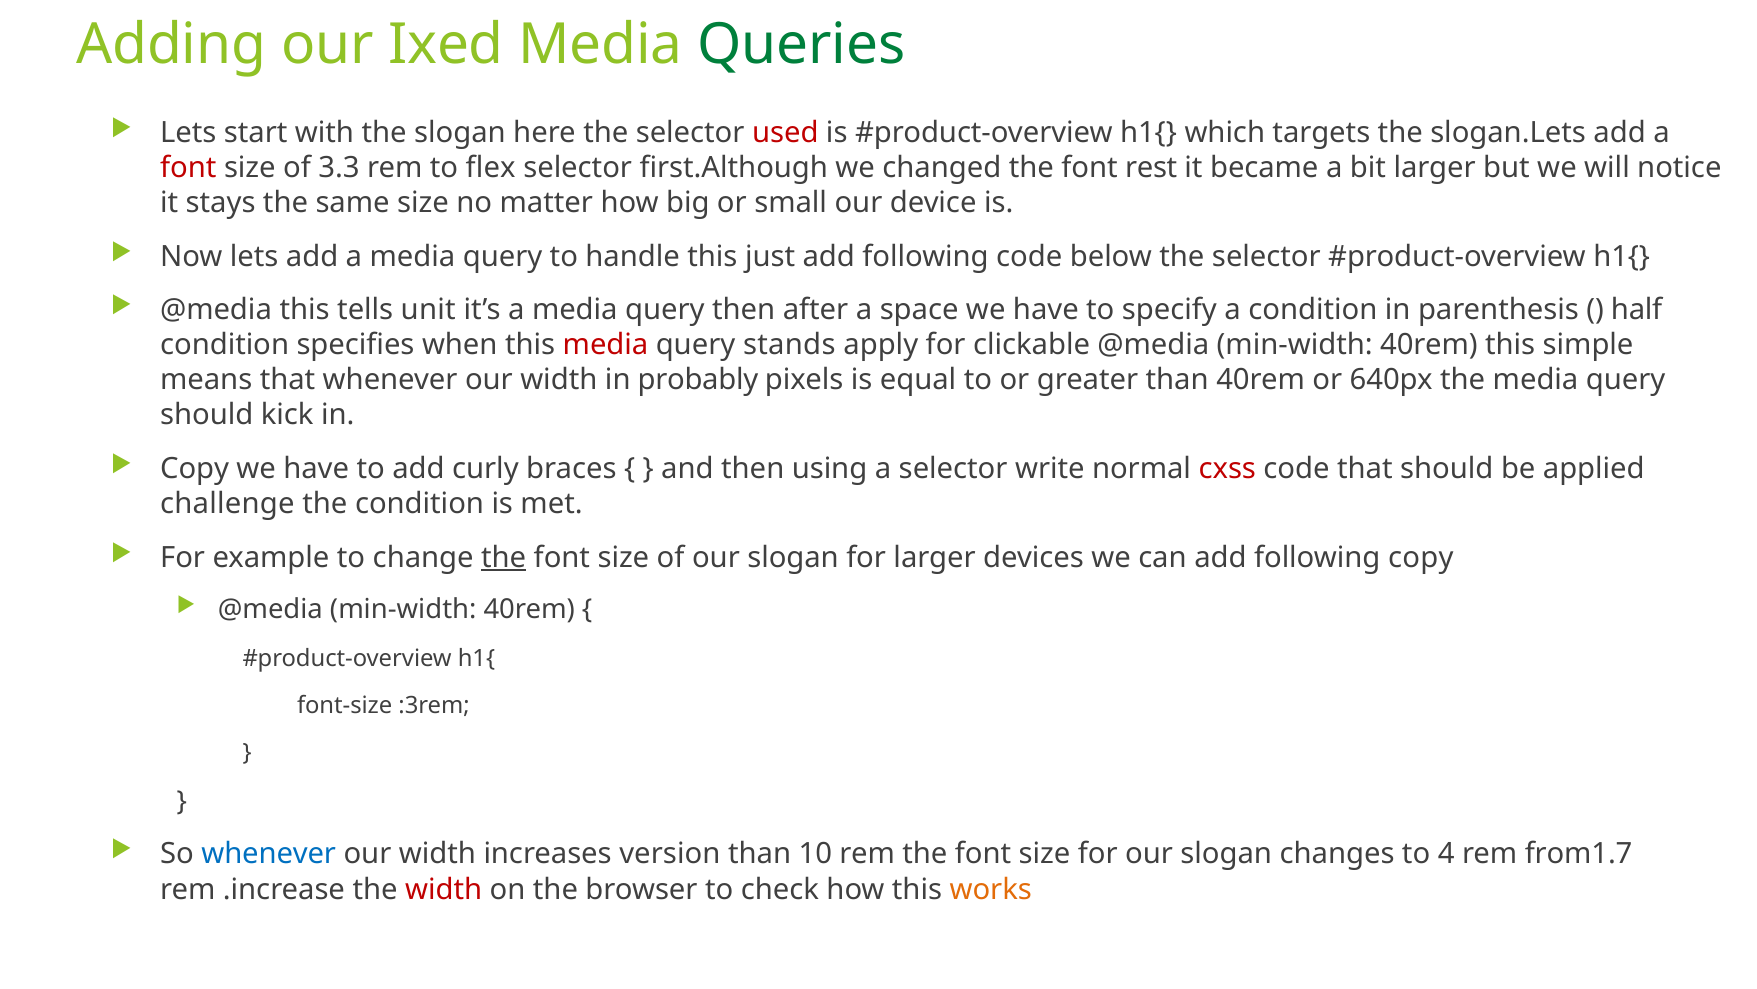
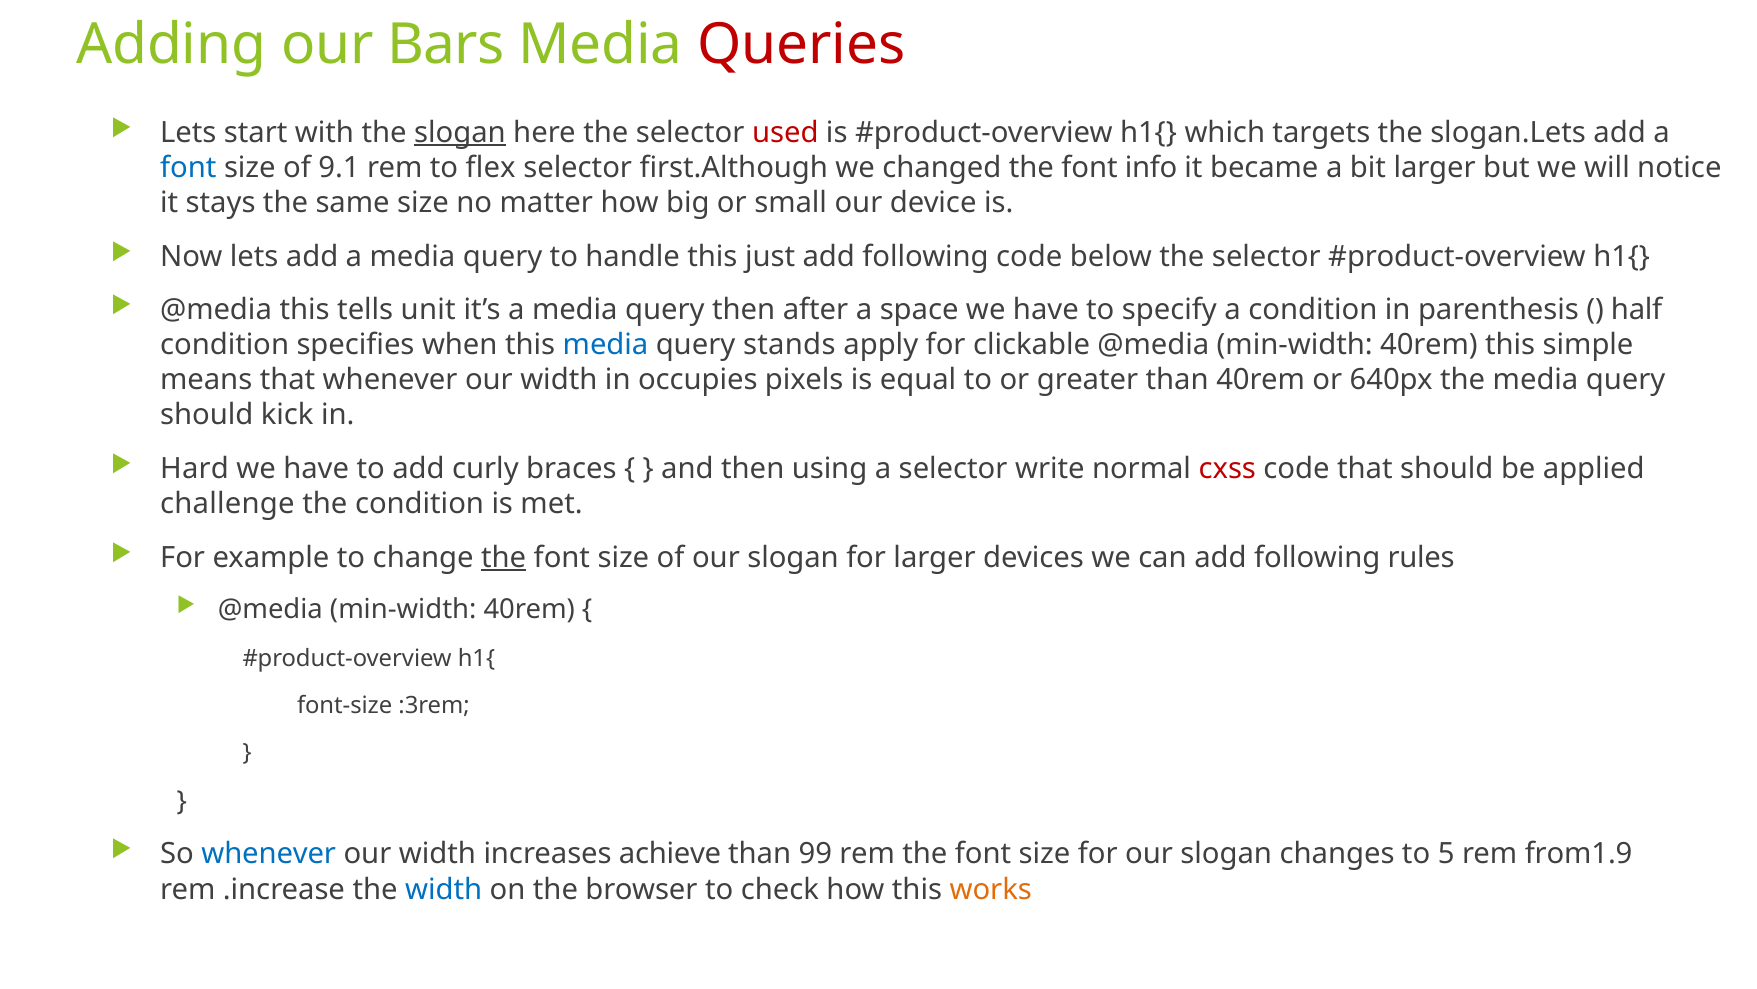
Ixed: Ixed -> Bars (446, 45)
Queries colour: green -> red (802, 45)
slogan underline: none -> present (460, 132)
font colour: red -> blue (188, 168)
3.3: 3.3 -> 9.1 (339, 168)
rest: rest -> info (1151, 168)
media colour: red -> blue (606, 345)
probably: probably -> occupies (698, 380)
Copy: Copy -> Hard (194, 468)
following copy: copy -> rules (1421, 557)
version: version -> achieve (670, 854)
10: 10 -> 99 (815, 854)
4: 4 -> 5 (1446, 854)
from1.7: from1.7 -> from1.9 (1579, 854)
width colour: red -> blue (444, 889)
